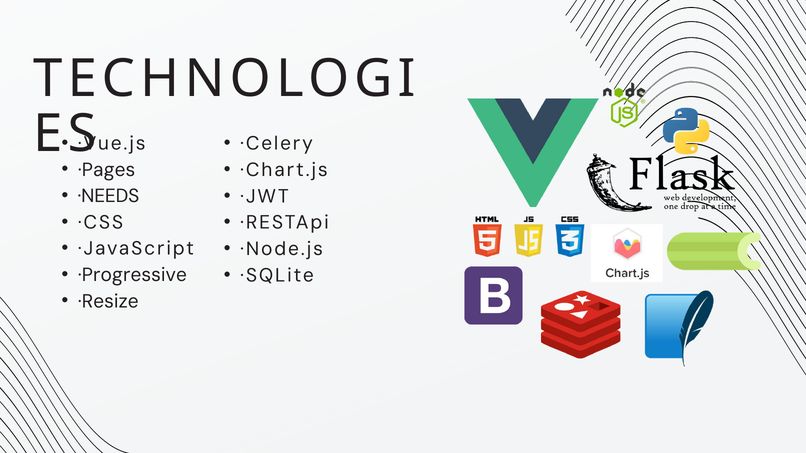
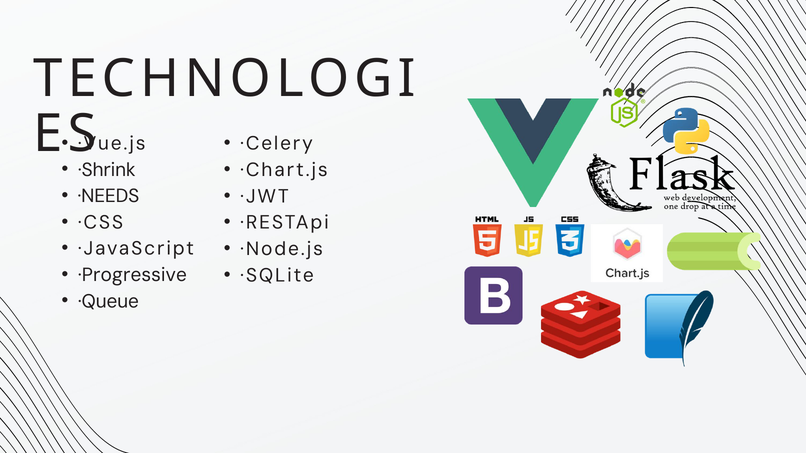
·Pages: ·Pages -> ·Shrink (107, 170)
·Resize: ·Resize -> ·Queue (108, 301)
